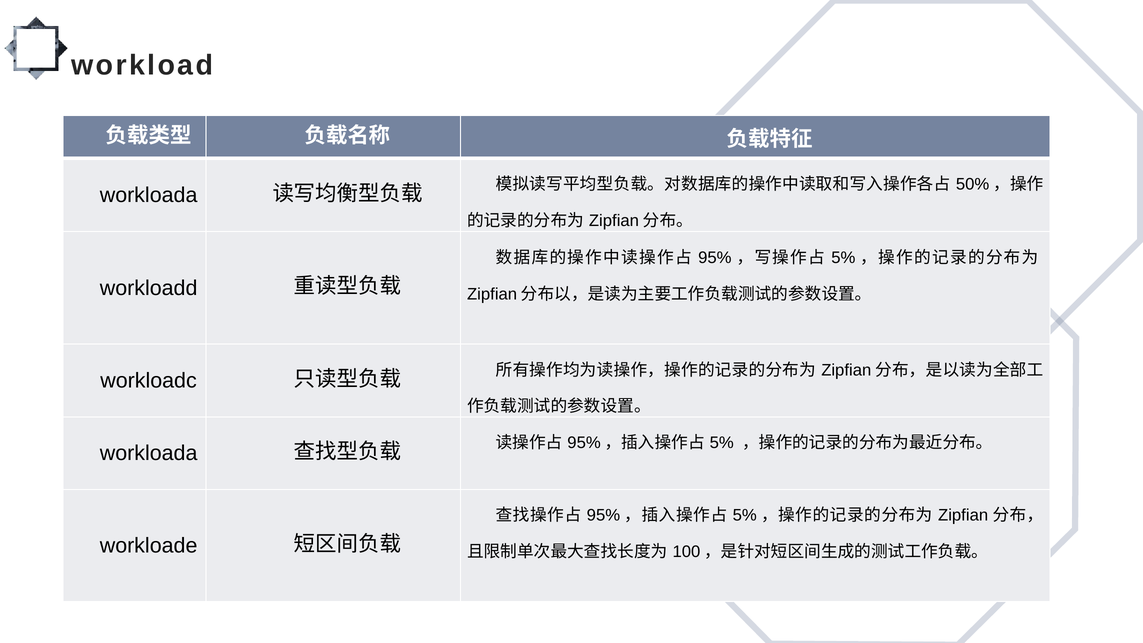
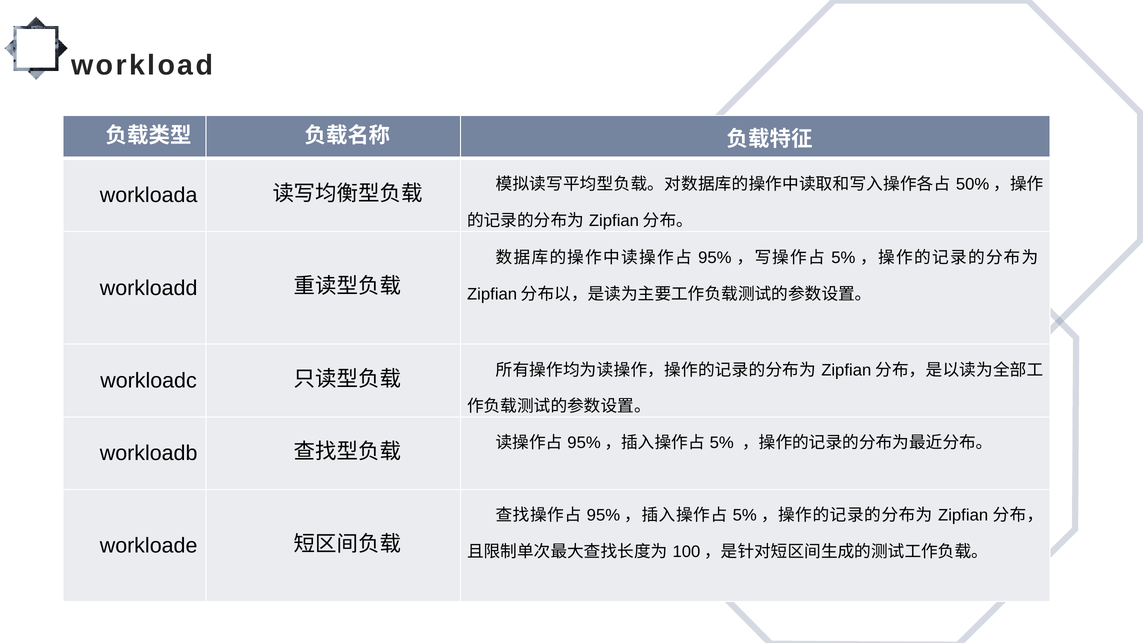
workloada: workloada -> workloadb (149, 453)
